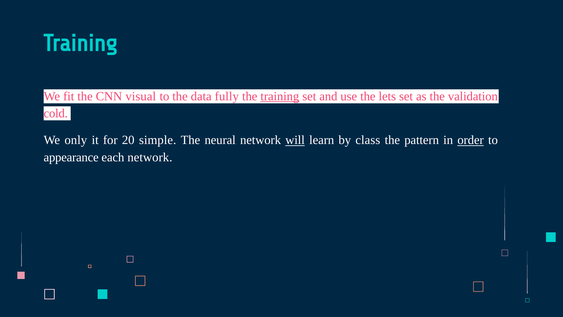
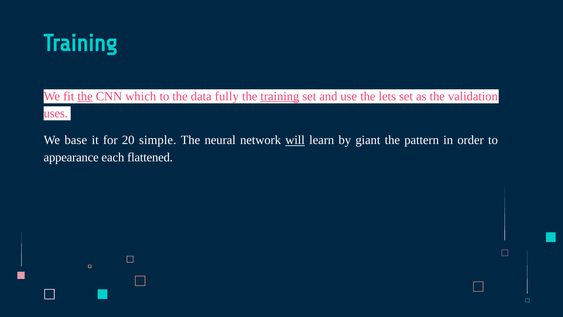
the underline: none -> present (85, 96)
visual: visual -> which (141, 96)
cold: cold -> uses (56, 113)
only: only -> base (76, 140)
class: class -> giant (368, 140)
order underline: present -> none (471, 140)
each network: network -> flattened (150, 157)
